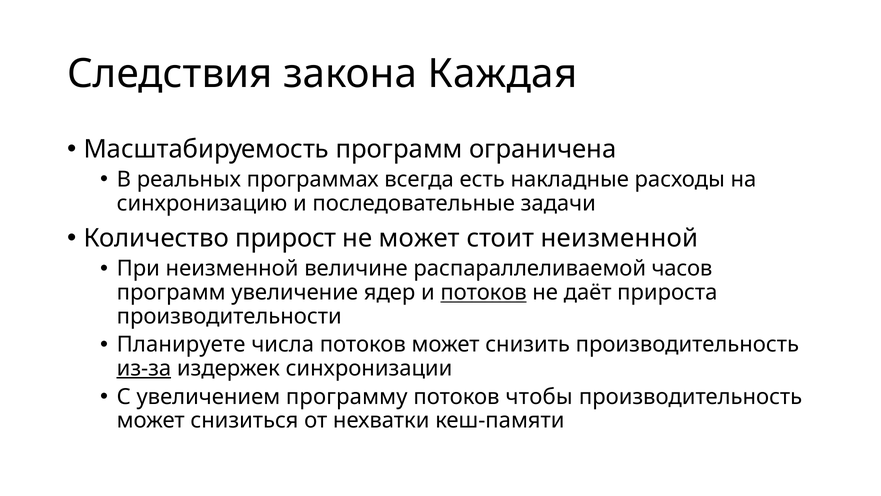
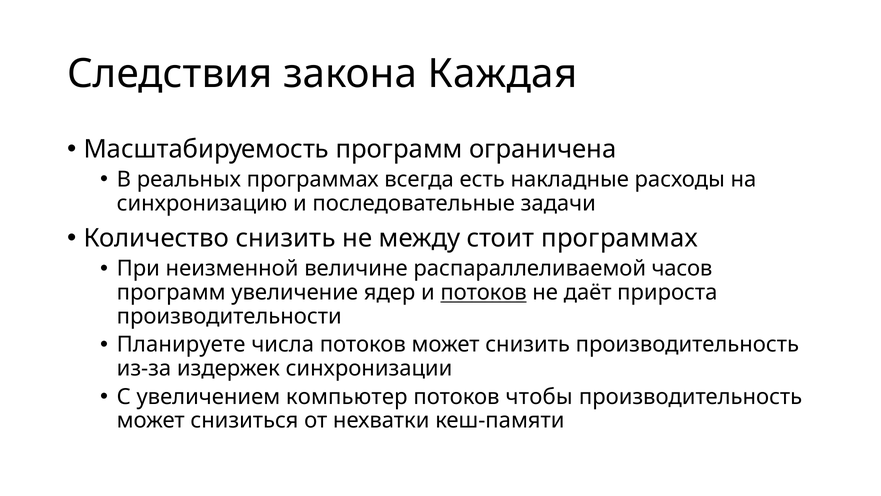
Количество прирост: прирост -> снизить (286, 238)
не может: может -> между (420, 238)
стоит неизменной: неизменной -> программах (620, 238)
из-за underline: present -> none (144, 368)
программу: программу -> компьютер (347, 396)
